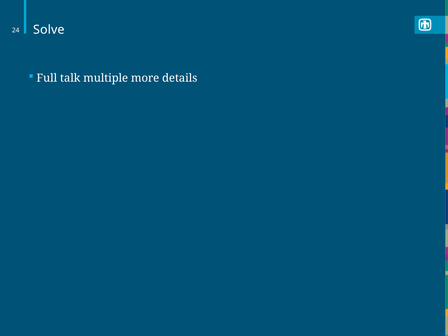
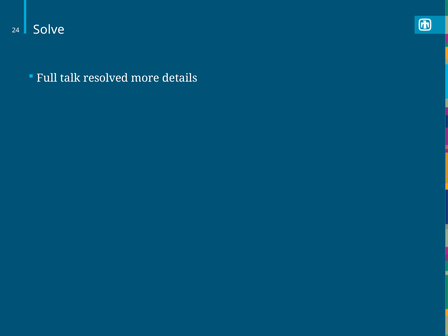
multiple: multiple -> resolved (106, 78)
